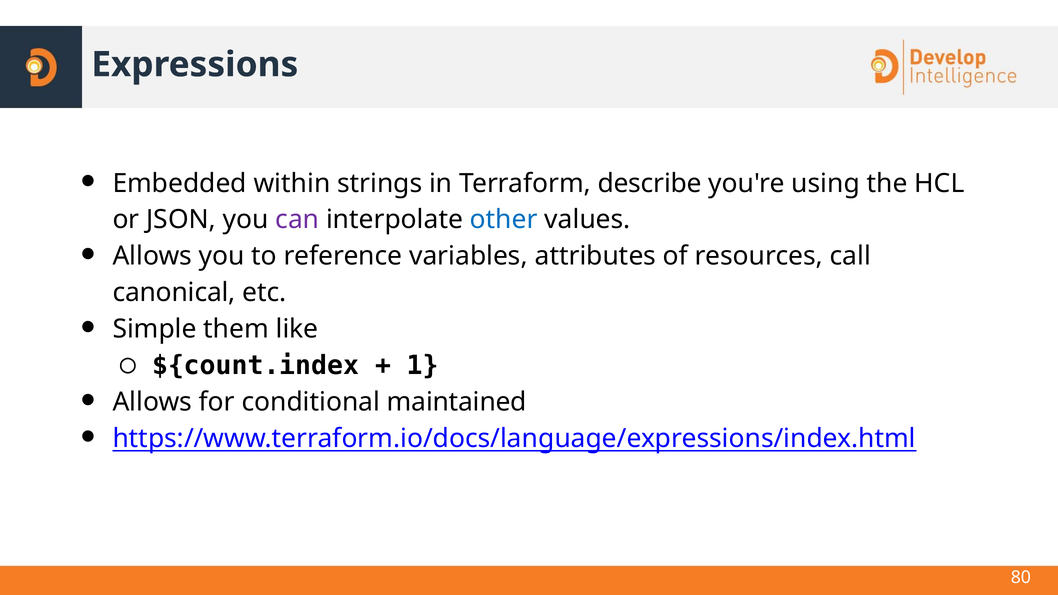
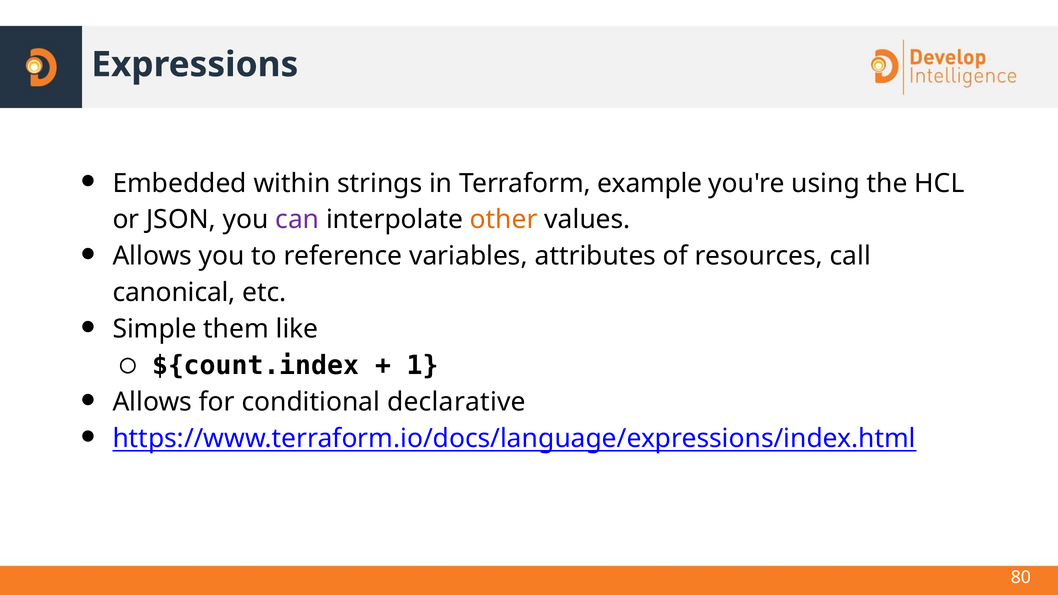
describe: describe -> example (650, 183)
other colour: blue -> orange (504, 220)
maintained: maintained -> declarative (457, 402)
